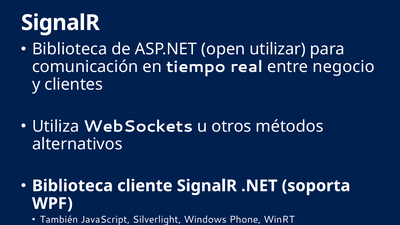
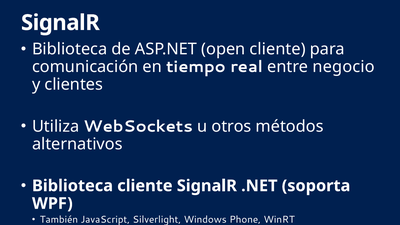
open utilizar: utilizar -> cliente (278, 49)
